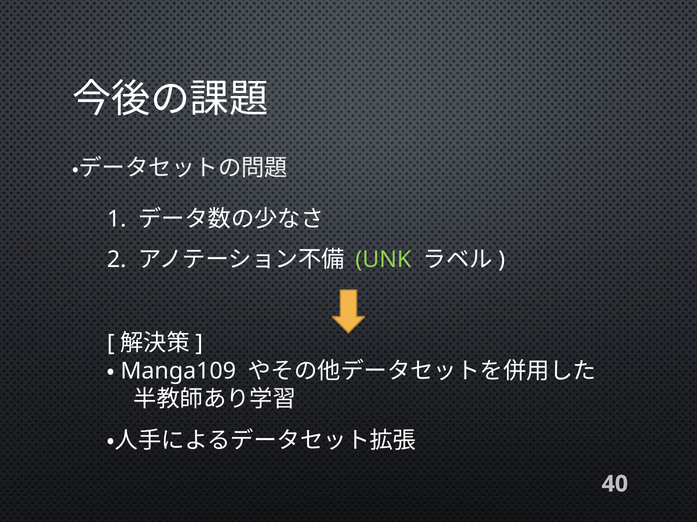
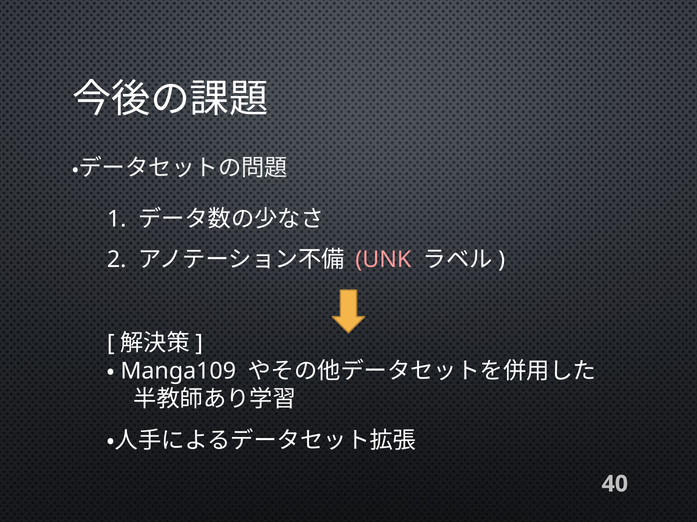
UNK colour: light green -> pink (383, 260)
